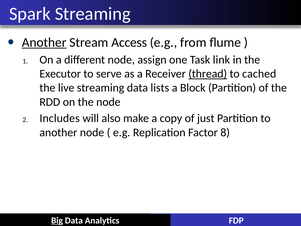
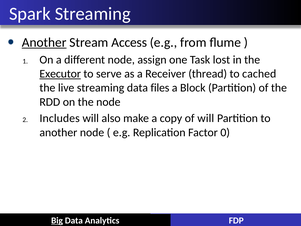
link: link -> lost (221, 60)
Executor underline: none -> present (60, 74)
thread underline: present -> none (208, 74)
lists: lists -> files (160, 88)
of just: just -> will (206, 118)
8: 8 -> 0 (225, 132)
